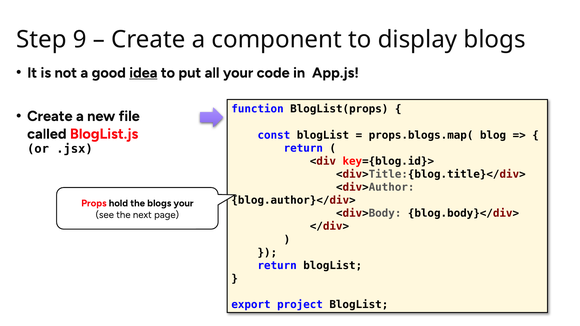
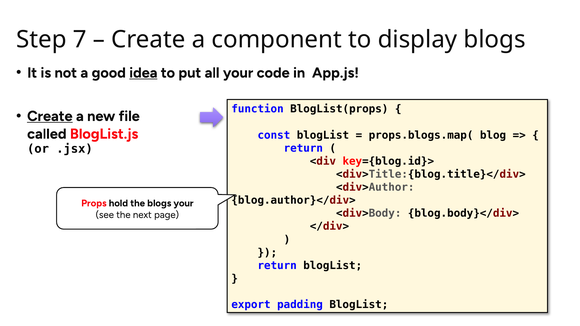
9: 9 -> 7 (80, 40)
Create underline: none -> present (50, 116)
project: project -> padding (300, 305)
